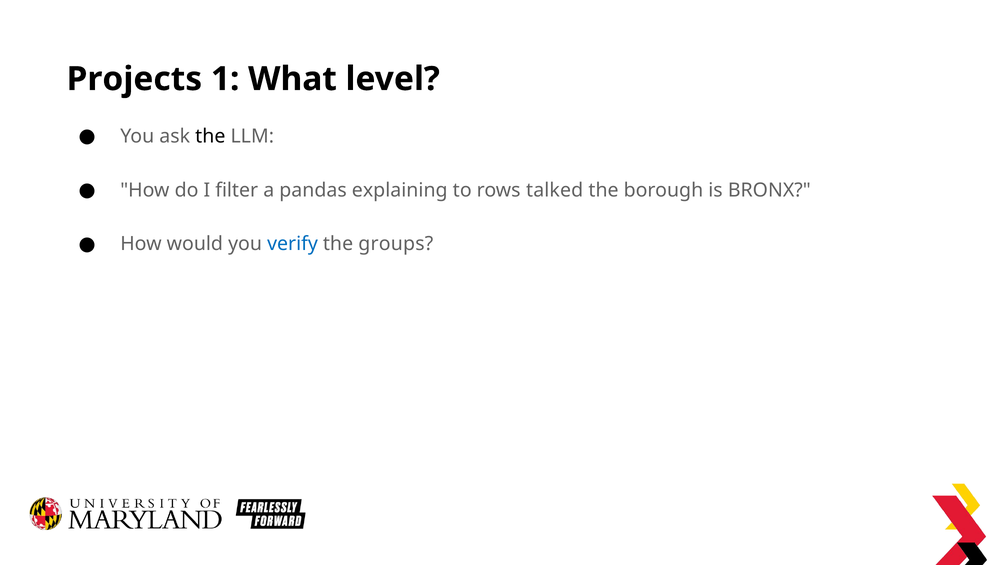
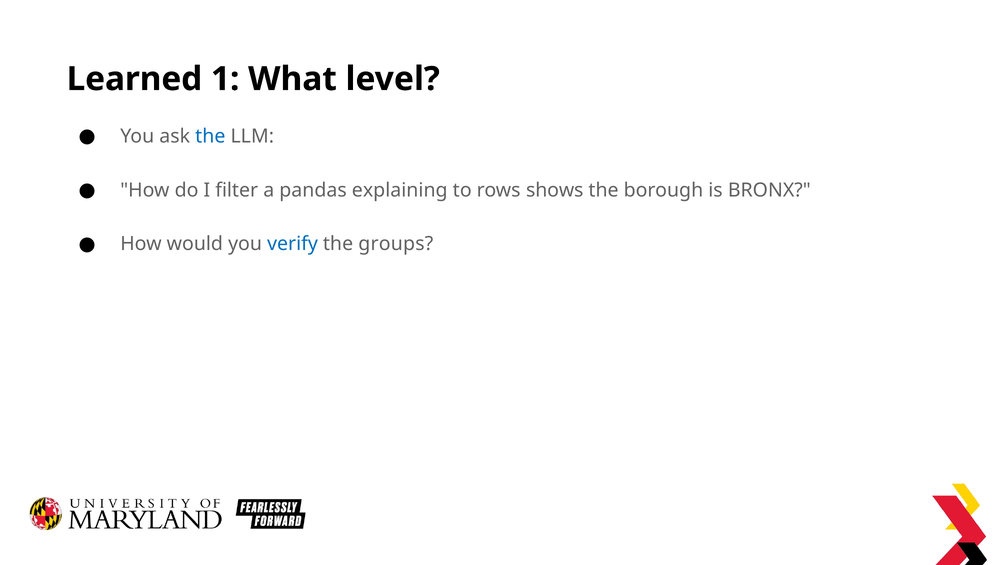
Projects: Projects -> Learned (134, 79)
the colour: black -> blue (210, 136)
talked: talked -> shows (555, 190)
